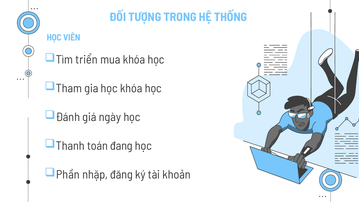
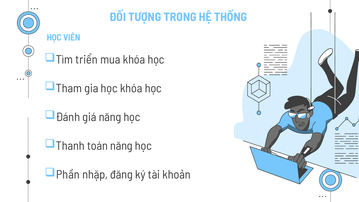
giá ngày: ngày -> năng (110, 117)
toán đang: đang -> năng (121, 146)
